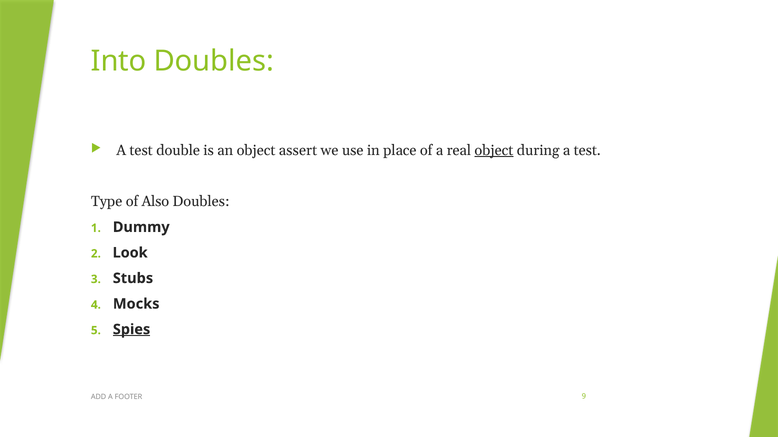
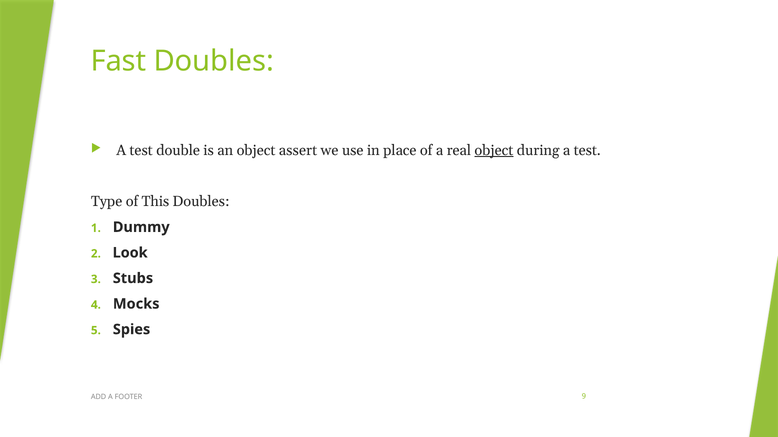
Into: Into -> Fast (119, 61)
Also: Also -> This (155, 202)
Spies underline: present -> none (132, 330)
